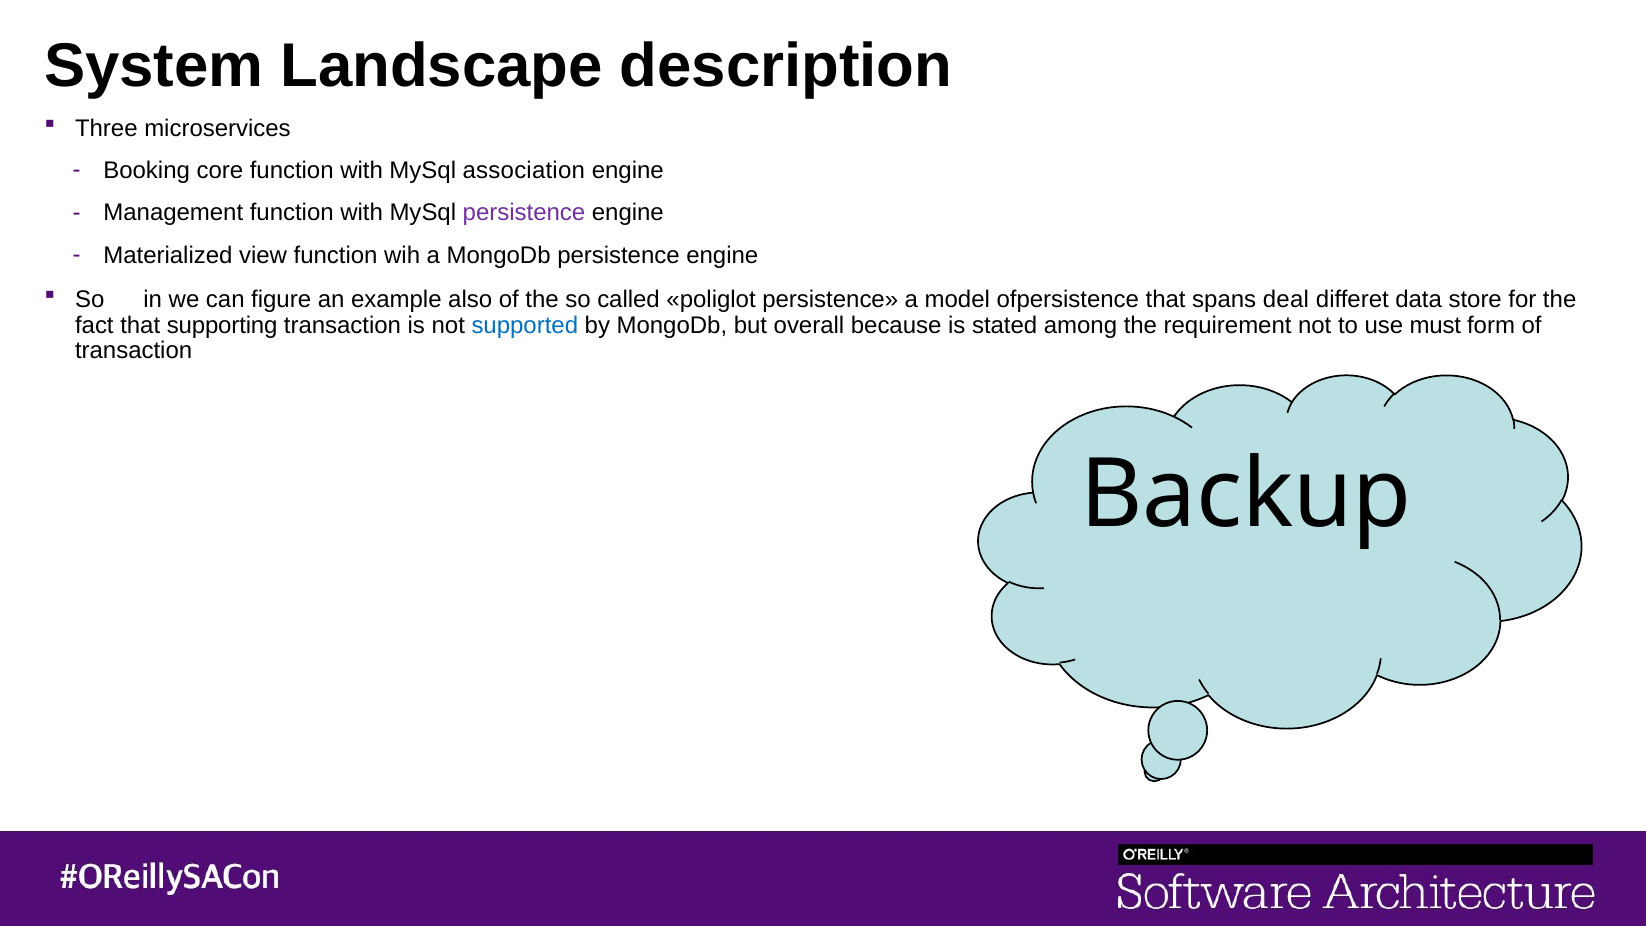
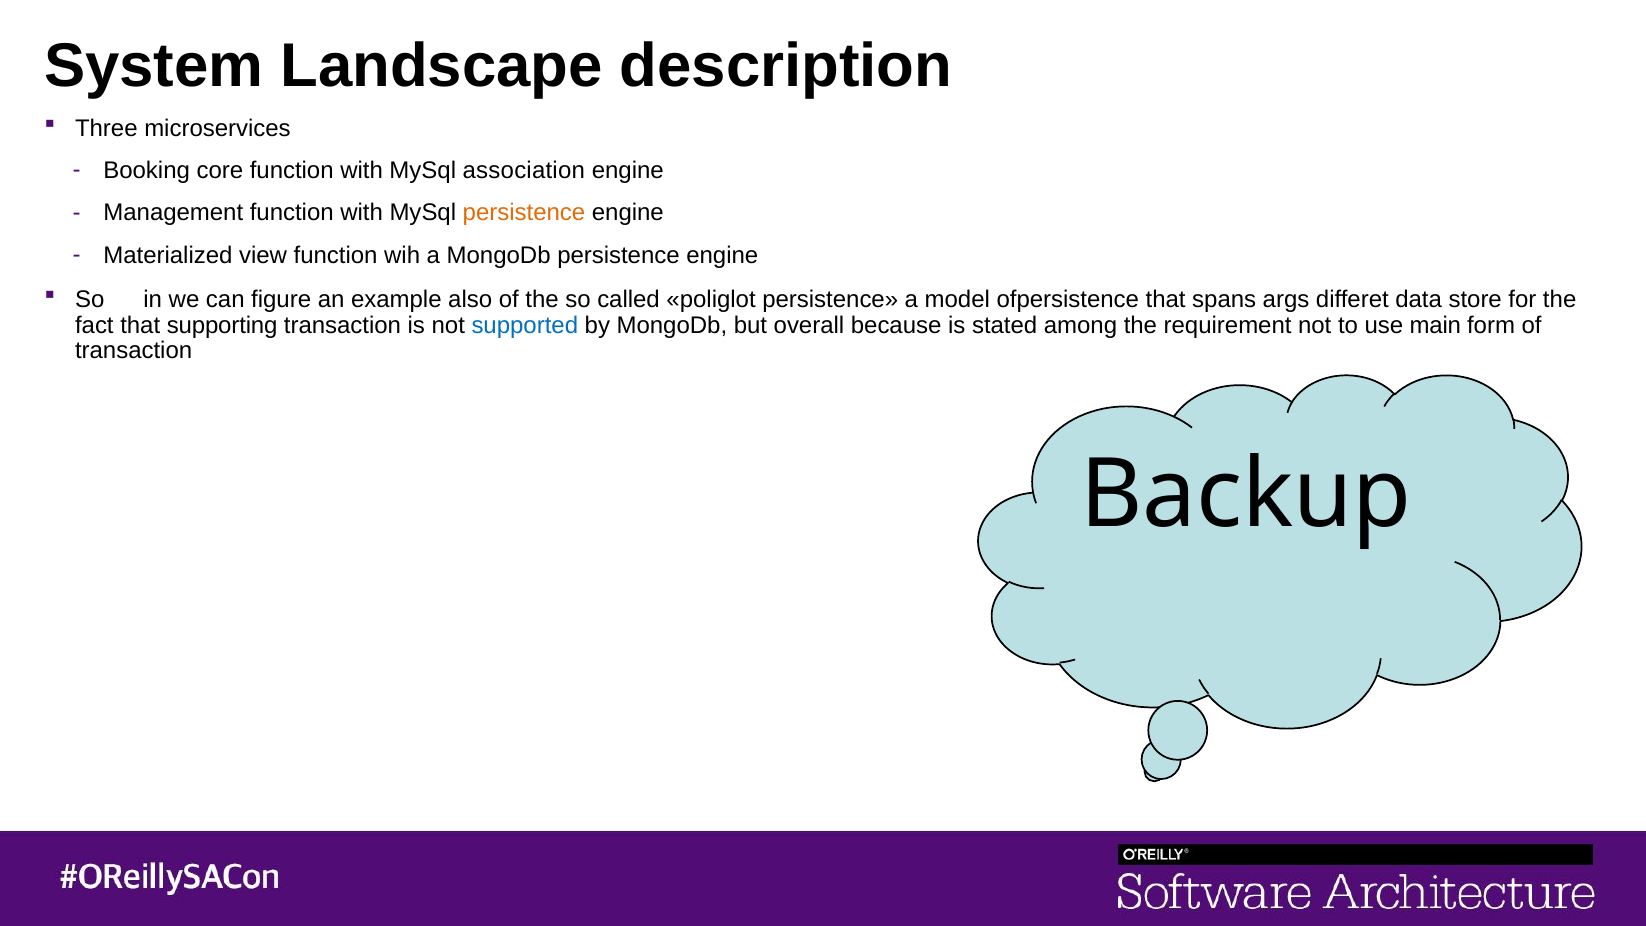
persistence colour: purple -> orange (524, 213)
deal: deal -> args (1286, 299)
must: must -> main (1435, 325)
